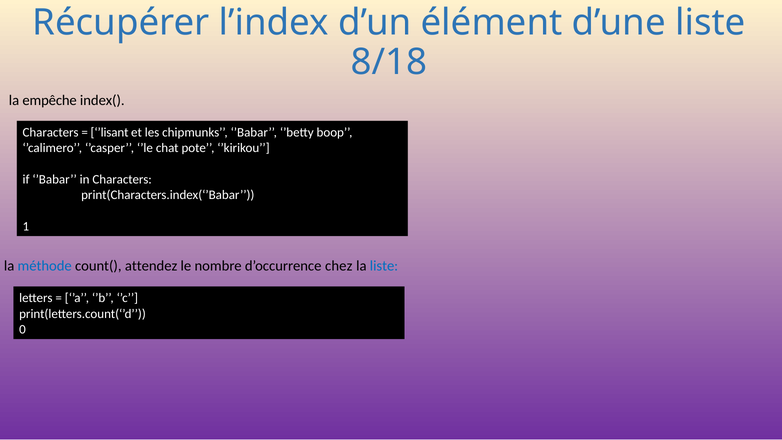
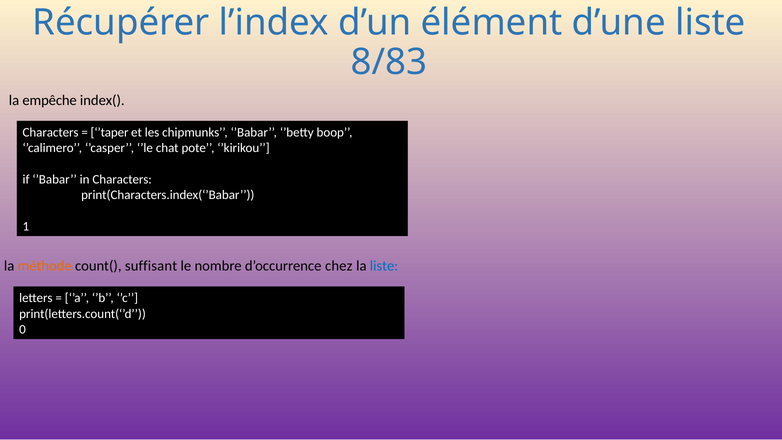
8/18: 8/18 -> 8/83 (389, 62)
’lisant: ’lisant -> ’taper (110, 132)
méthode colour: blue -> orange (45, 266)
attendez: attendez -> suffisant (151, 266)
